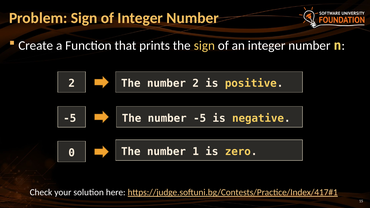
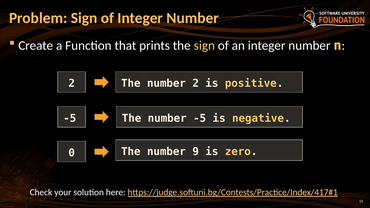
1: 1 -> 9 (196, 152)
